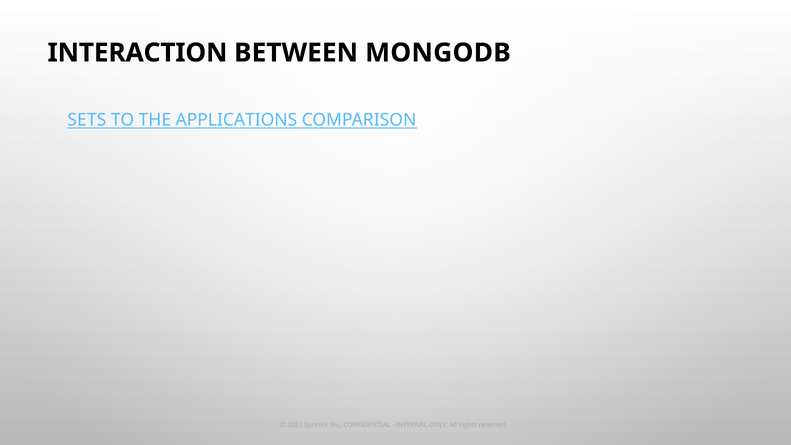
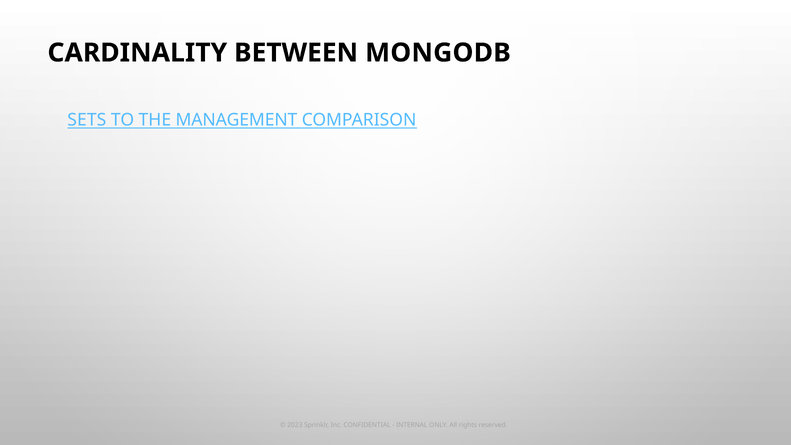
INTERACTION: INTERACTION -> CARDINALITY (137, 53)
APPLICATIONS: APPLICATIONS -> MANAGEMENT (236, 120)
